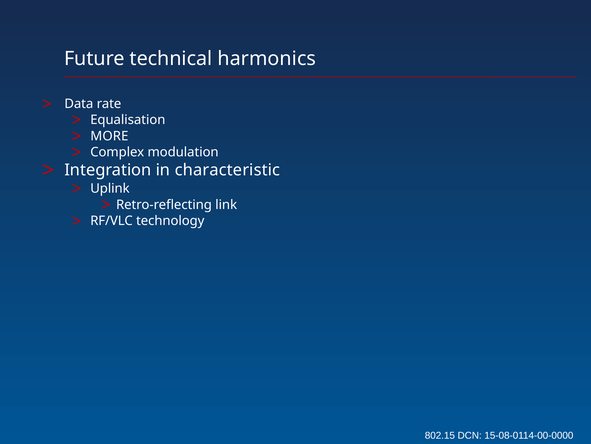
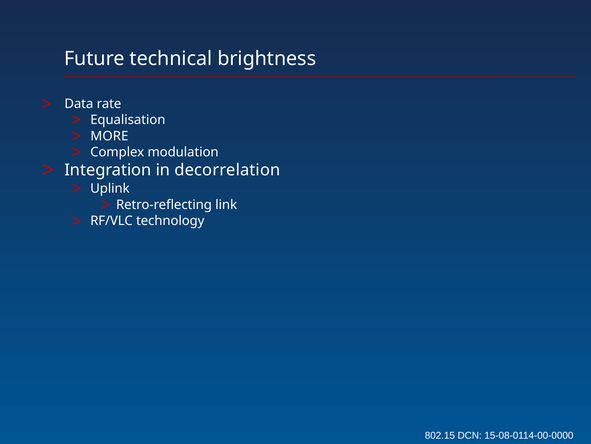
harmonics: harmonics -> brightness (267, 58)
characteristic: characteristic -> decorrelation (227, 170)
